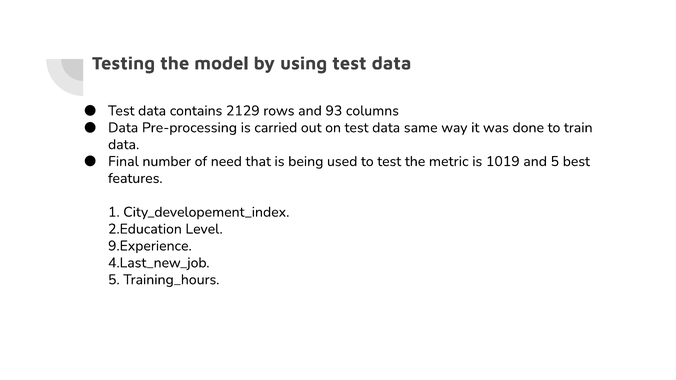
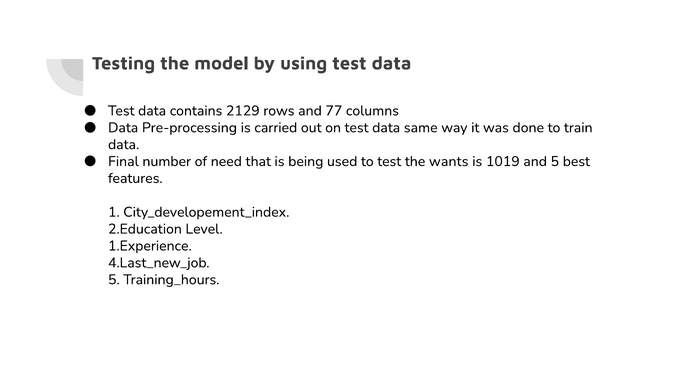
93: 93 -> 77 (334, 111)
metric: metric -> wants (449, 162)
9.Experience: 9.Experience -> 1.Experience (150, 246)
